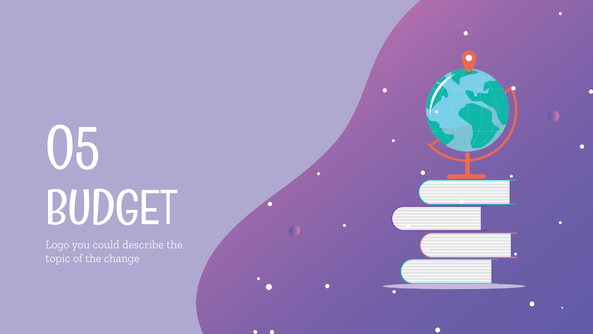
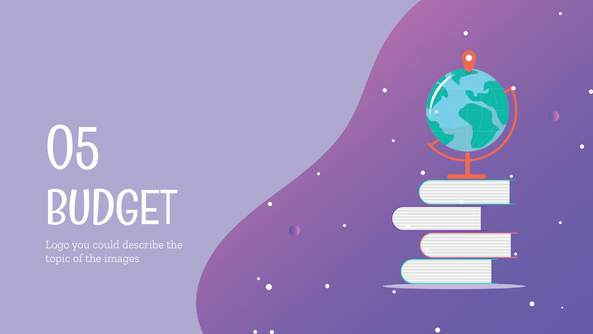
change: change -> images (122, 258)
